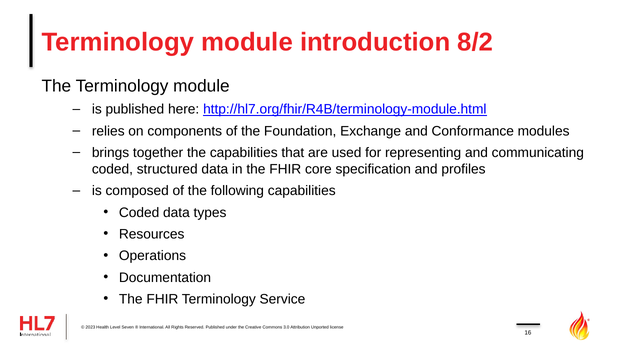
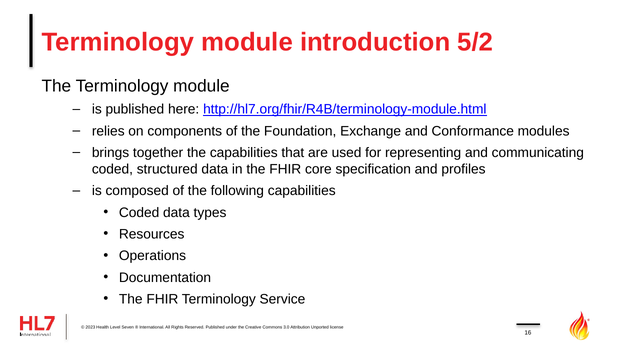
8/2: 8/2 -> 5/2 (475, 42)
